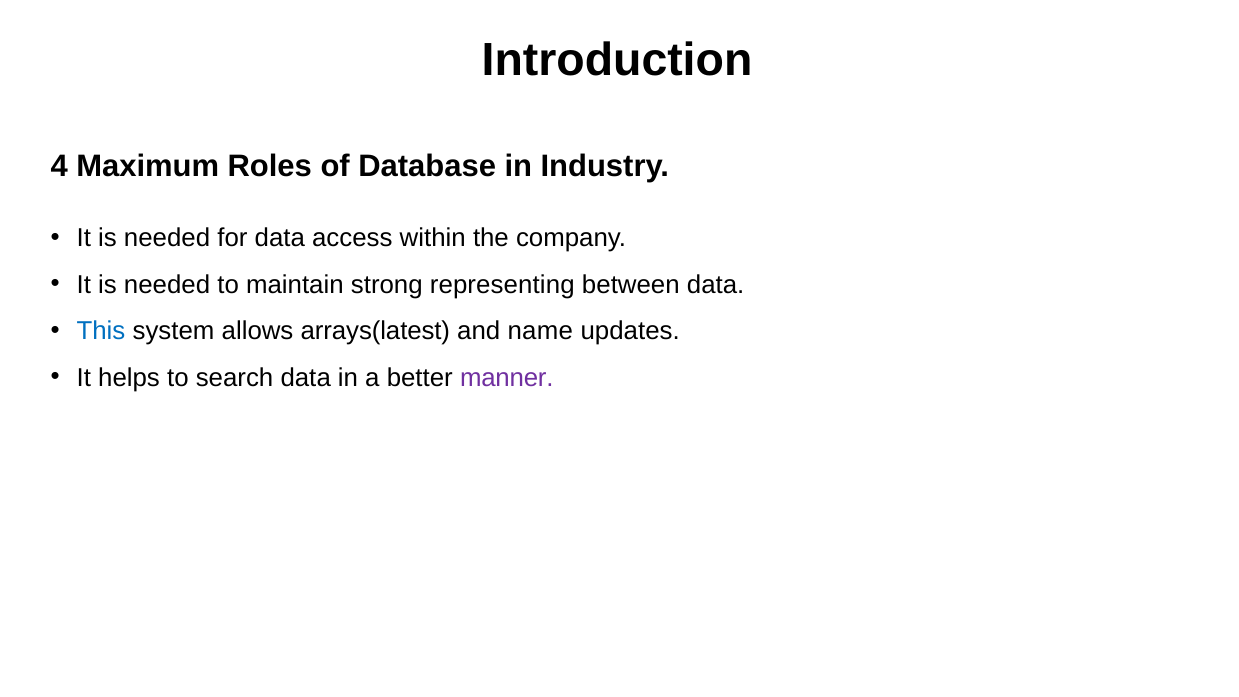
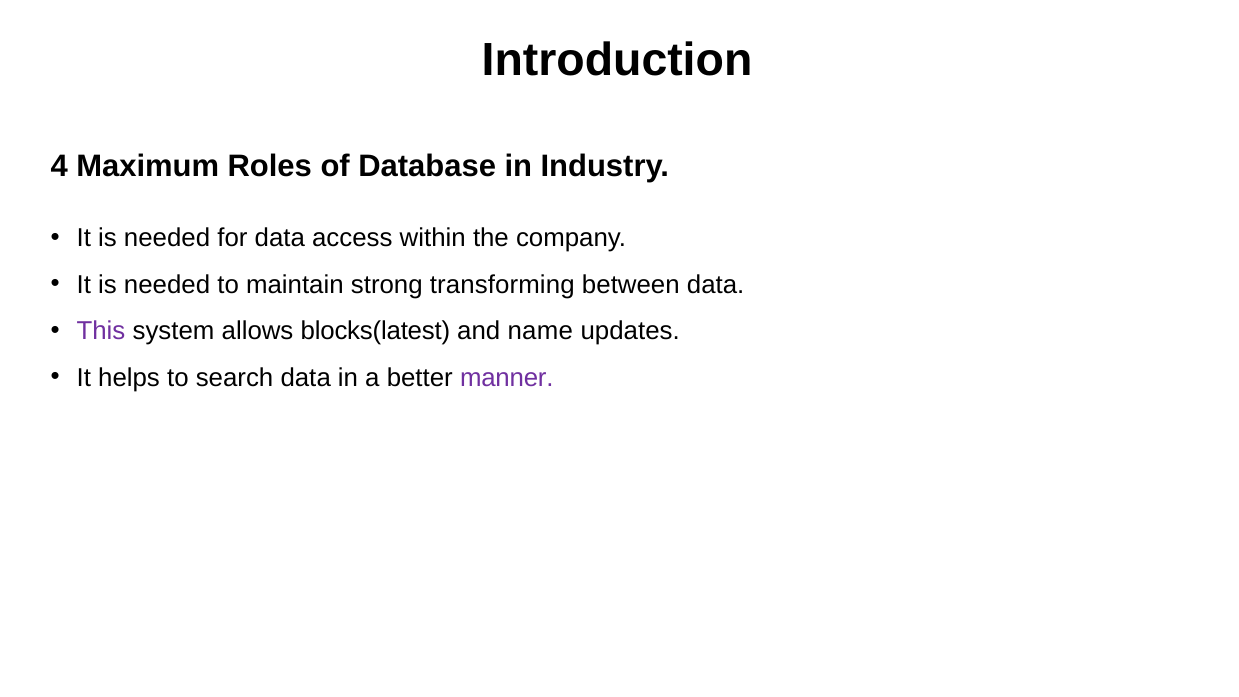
representing: representing -> transforming (502, 285)
This colour: blue -> purple (101, 331)
arrays(latest: arrays(latest -> blocks(latest (375, 331)
